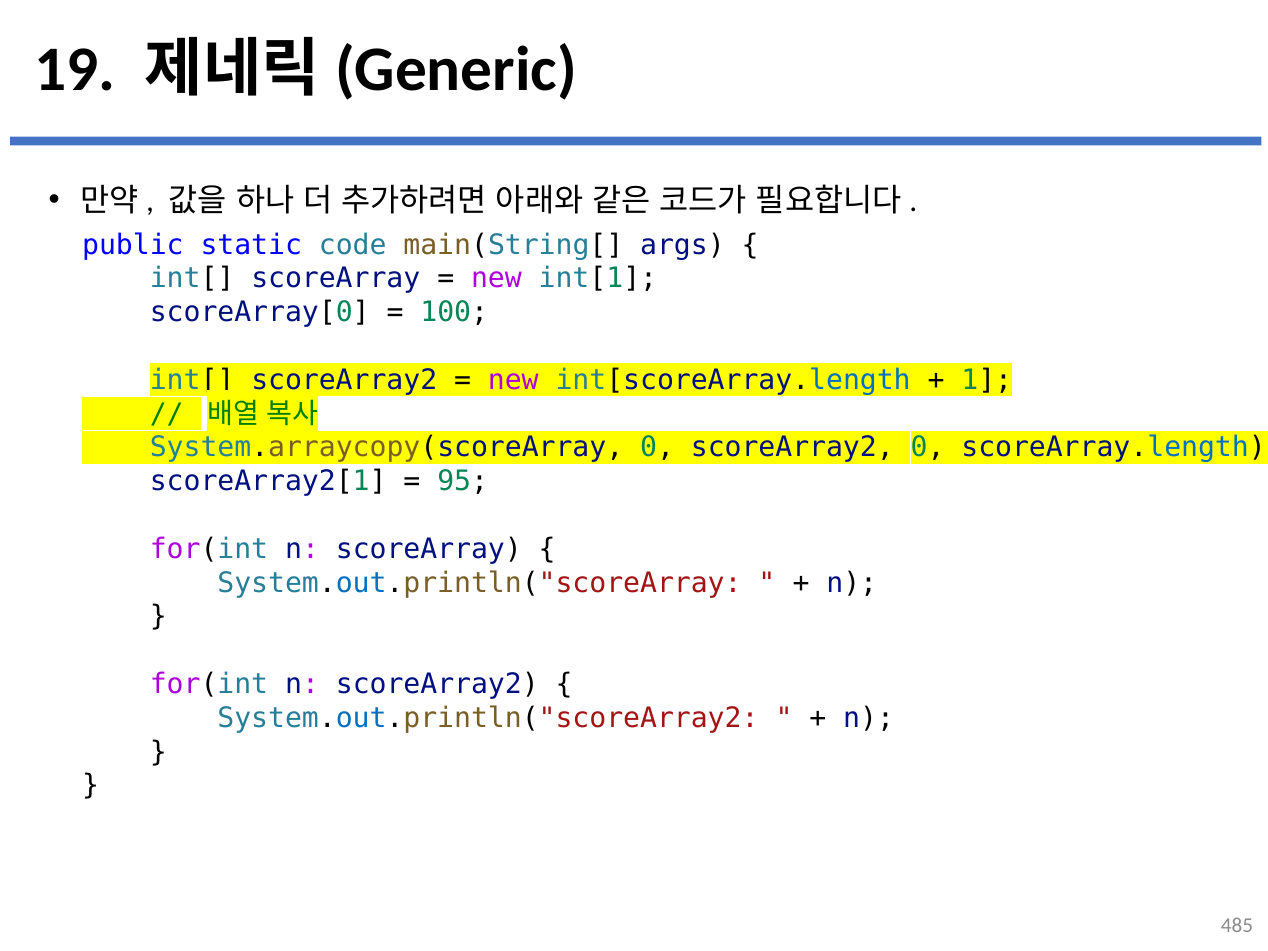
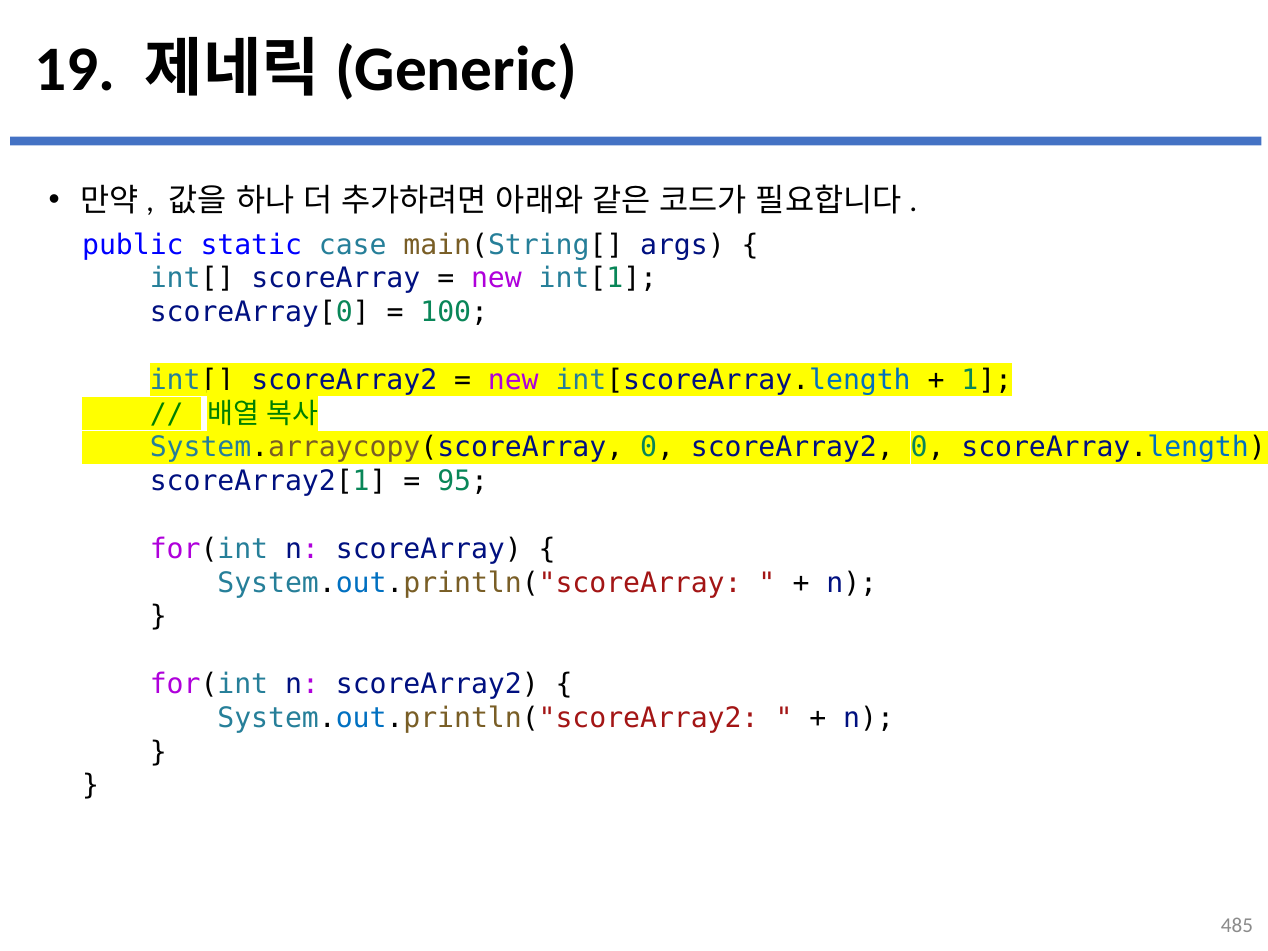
code: code -> case (353, 245)
